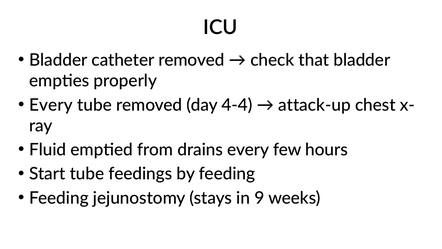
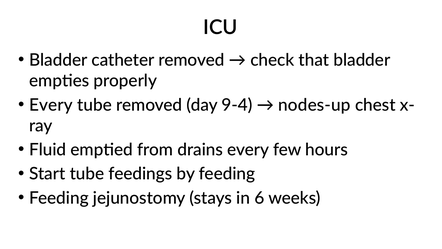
4-4: 4-4 -> 9-4 (237, 105)
attack-up: attack-up -> nodes-up (314, 105)
9: 9 -> 6 (259, 198)
